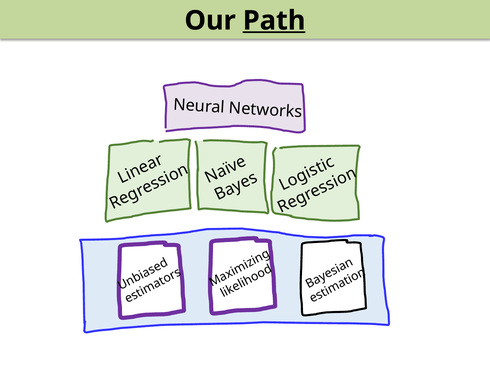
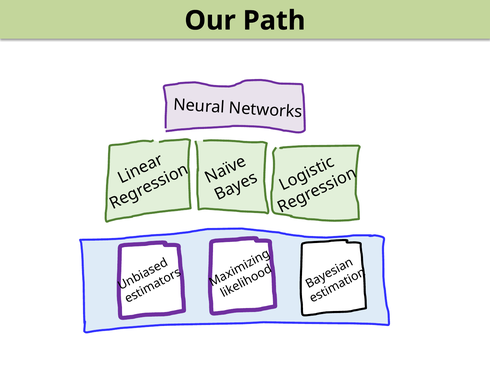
Path underline: present -> none (274, 21)
